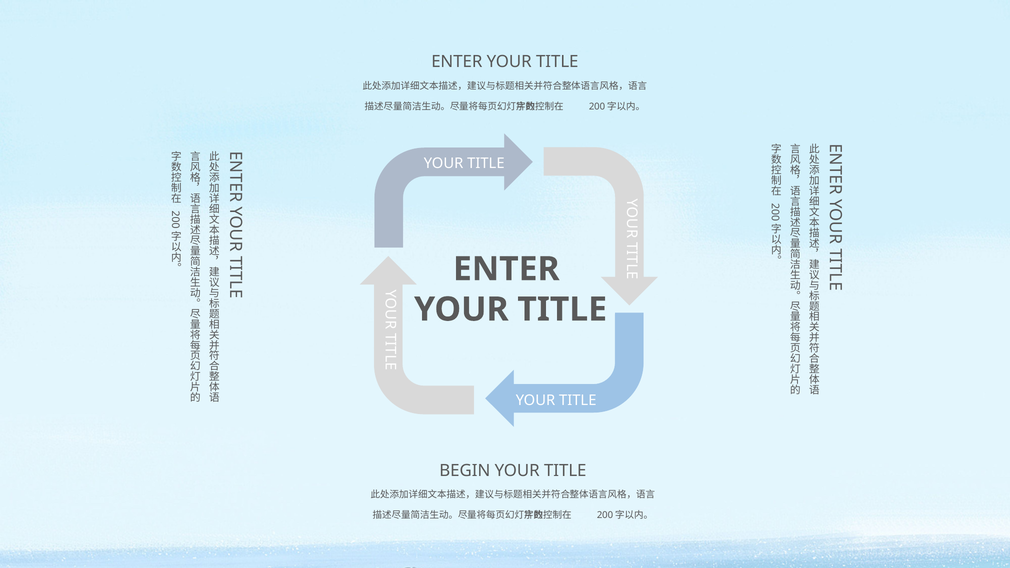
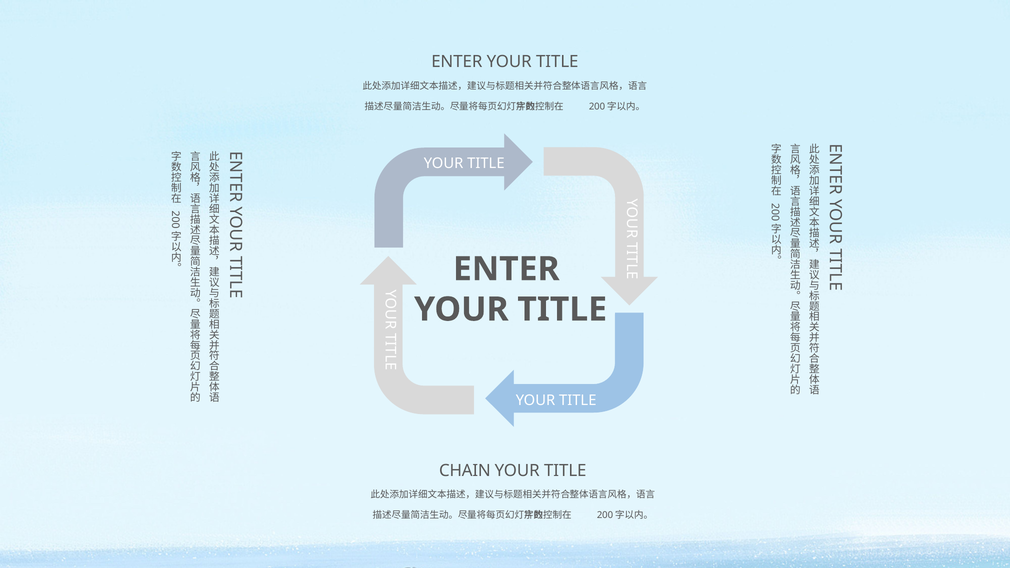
BEGIN: BEGIN -> CHAIN (465, 471)
